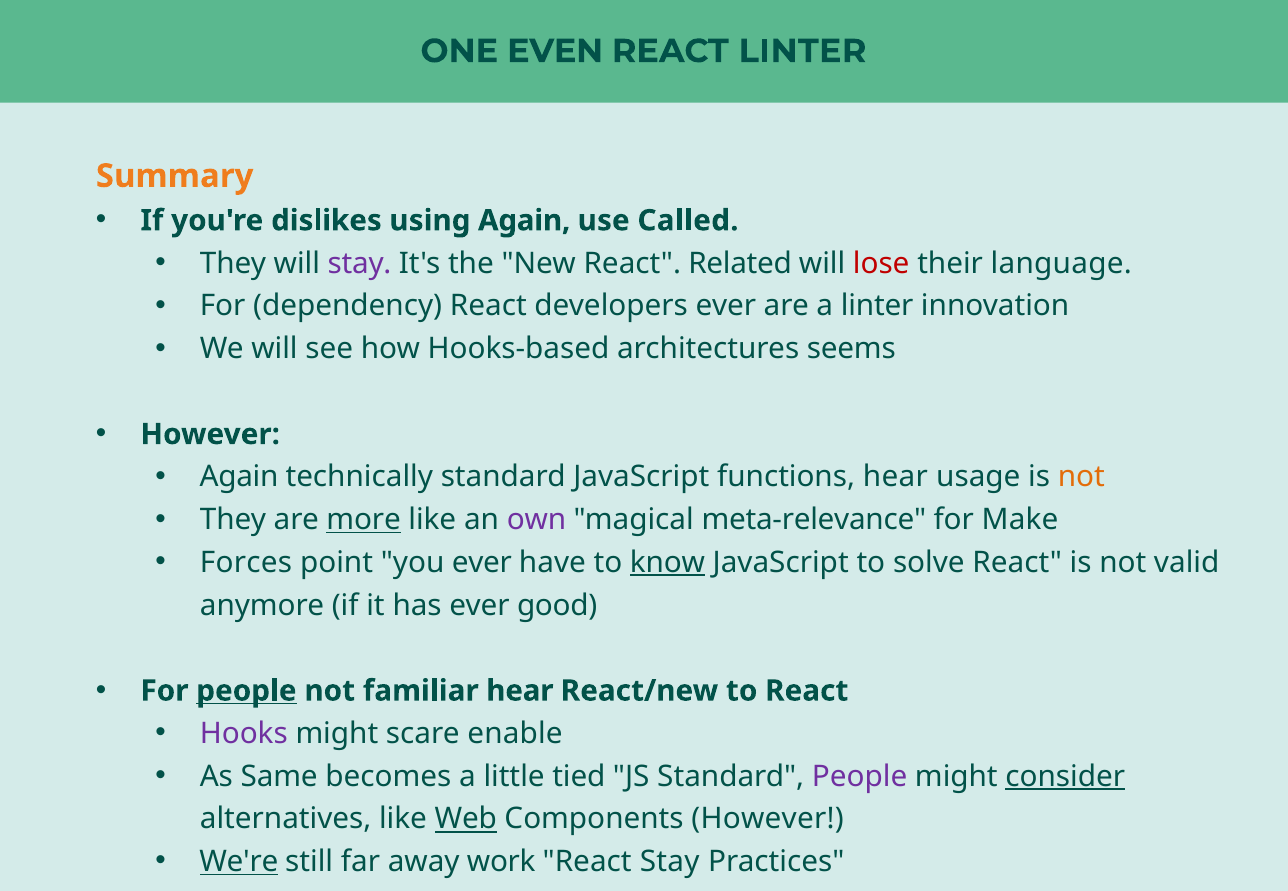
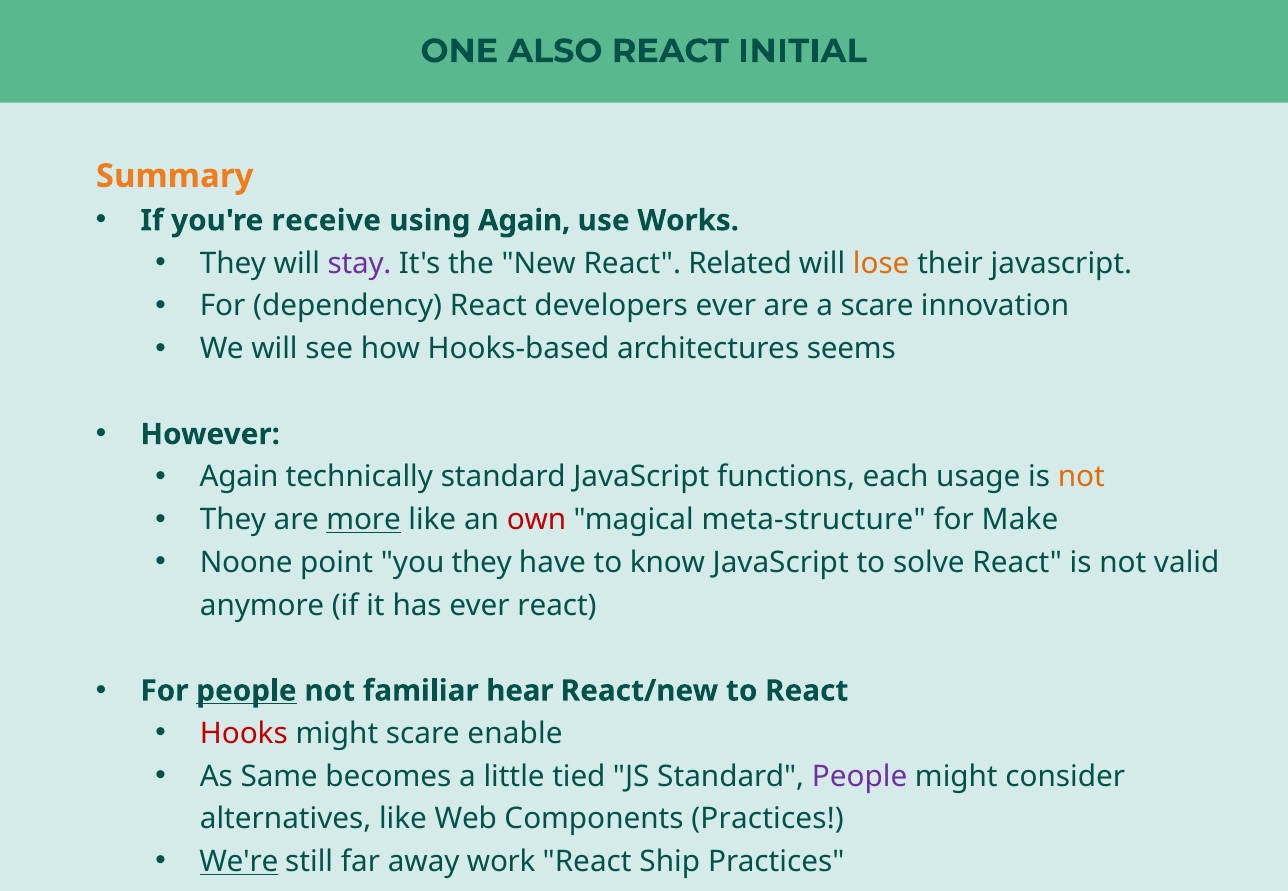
EVEN: EVEN -> ALSO (555, 51)
REACT LINTER: LINTER -> INITIAL (803, 51)
dislikes: dislikes -> receive (326, 221)
Called: Called -> Works (688, 221)
lose colour: red -> orange (881, 264)
their language: language -> javascript (1061, 264)
a linter: linter -> scare (877, 306)
functions hear: hear -> each (896, 477)
own colour: purple -> red (537, 520)
meta-relevance: meta-relevance -> meta-structure (814, 520)
Forces: Forces -> Noone (246, 563)
you ever: ever -> they (482, 563)
know underline: present -> none (668, 563)
ever good: good -> react (557, 606)
Hooks colour: purple -> red (244, 734)
consider underline: present -> none (1065, 777)
Web underline: present -> none (466, 820)
Components However: However -> Practices (768, 820)
React Stay: Stay -> Ship (670, 862)
